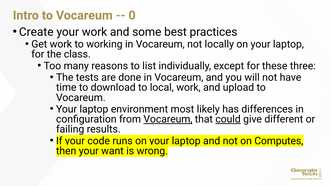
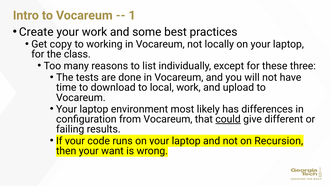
0: 0 -> 1 (132, 15)
Get work: work -> copy (61, 44)
Vocareum underline: present -> none (168, 119)
Computes: Computes -> Recursion (279, 141)
